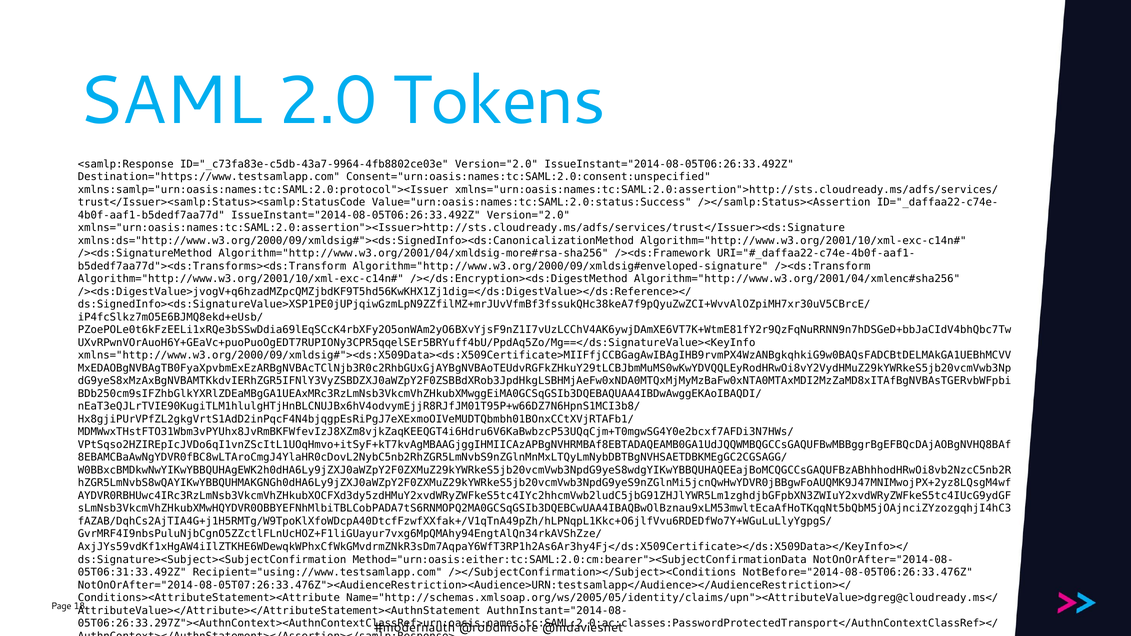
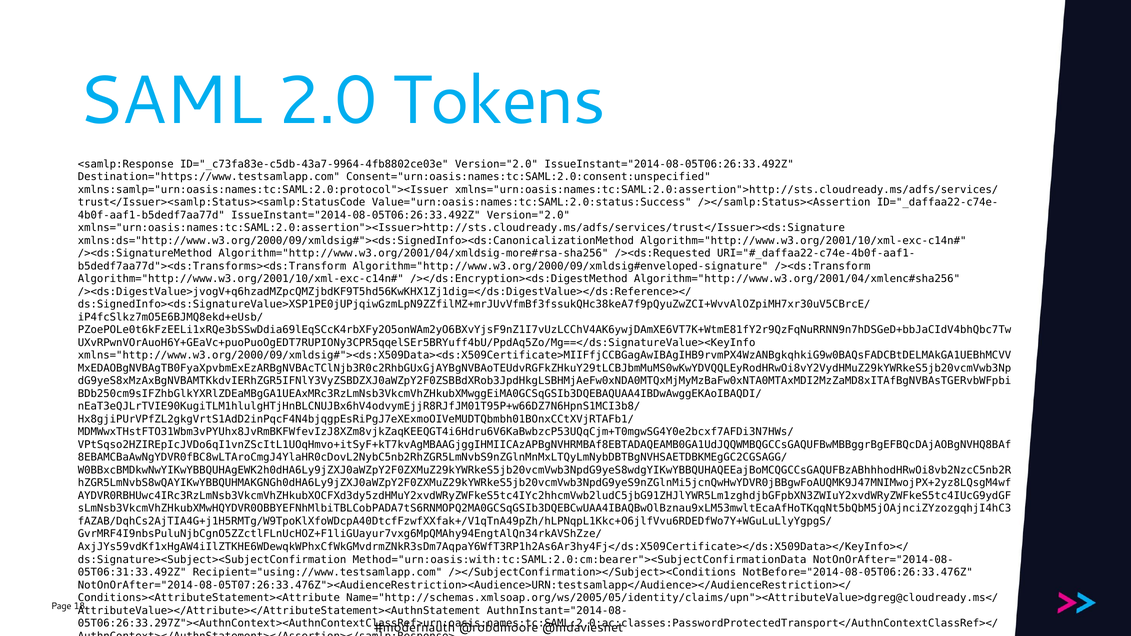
/><ds:Framework: /><ds:Framework -> /><ds:Requested (663, 254)
Method="urn:oasis:either:tc:SAML:2.0:cm:bearer"><SubjectConfirmationData: Method="urn:oasis:either:tc:SAML:2.0:cm:bearer"><SubjectConfirmationData -> Method="urn:oasis:with:tc:SAML:2.0:cm:bearer"><SubjectConfirmationData (580, 560)
